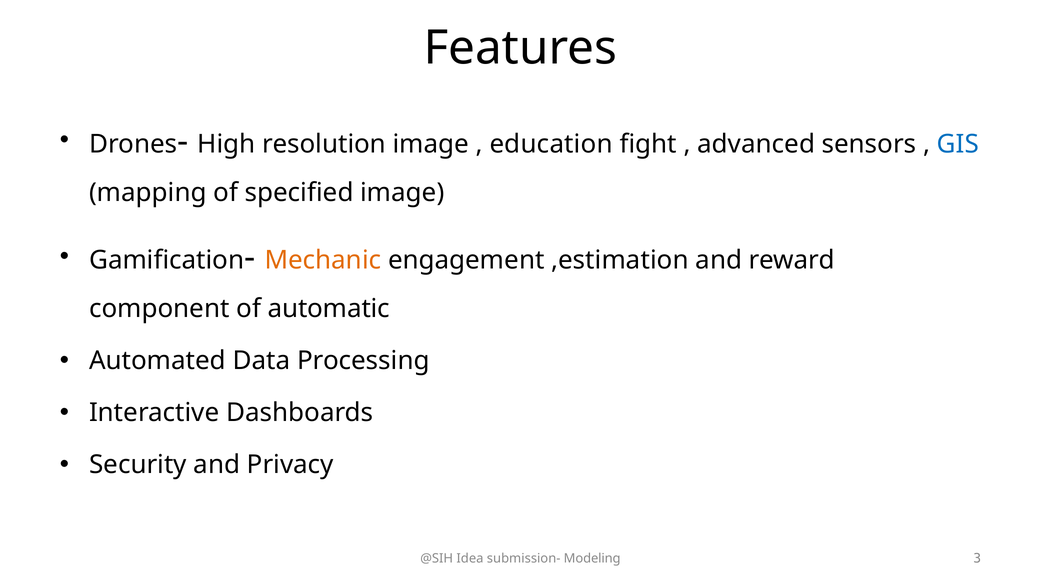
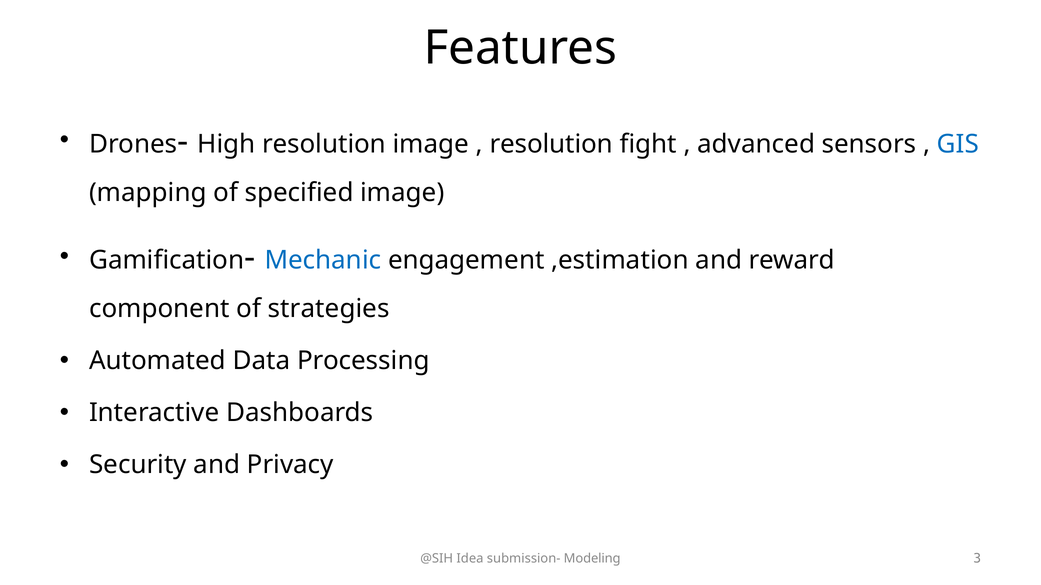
education: education -> resolution (551, 144)
Mechanic colour: orange -> blue (323, 261)
automatic: automatic -> strategies (329, 309)
